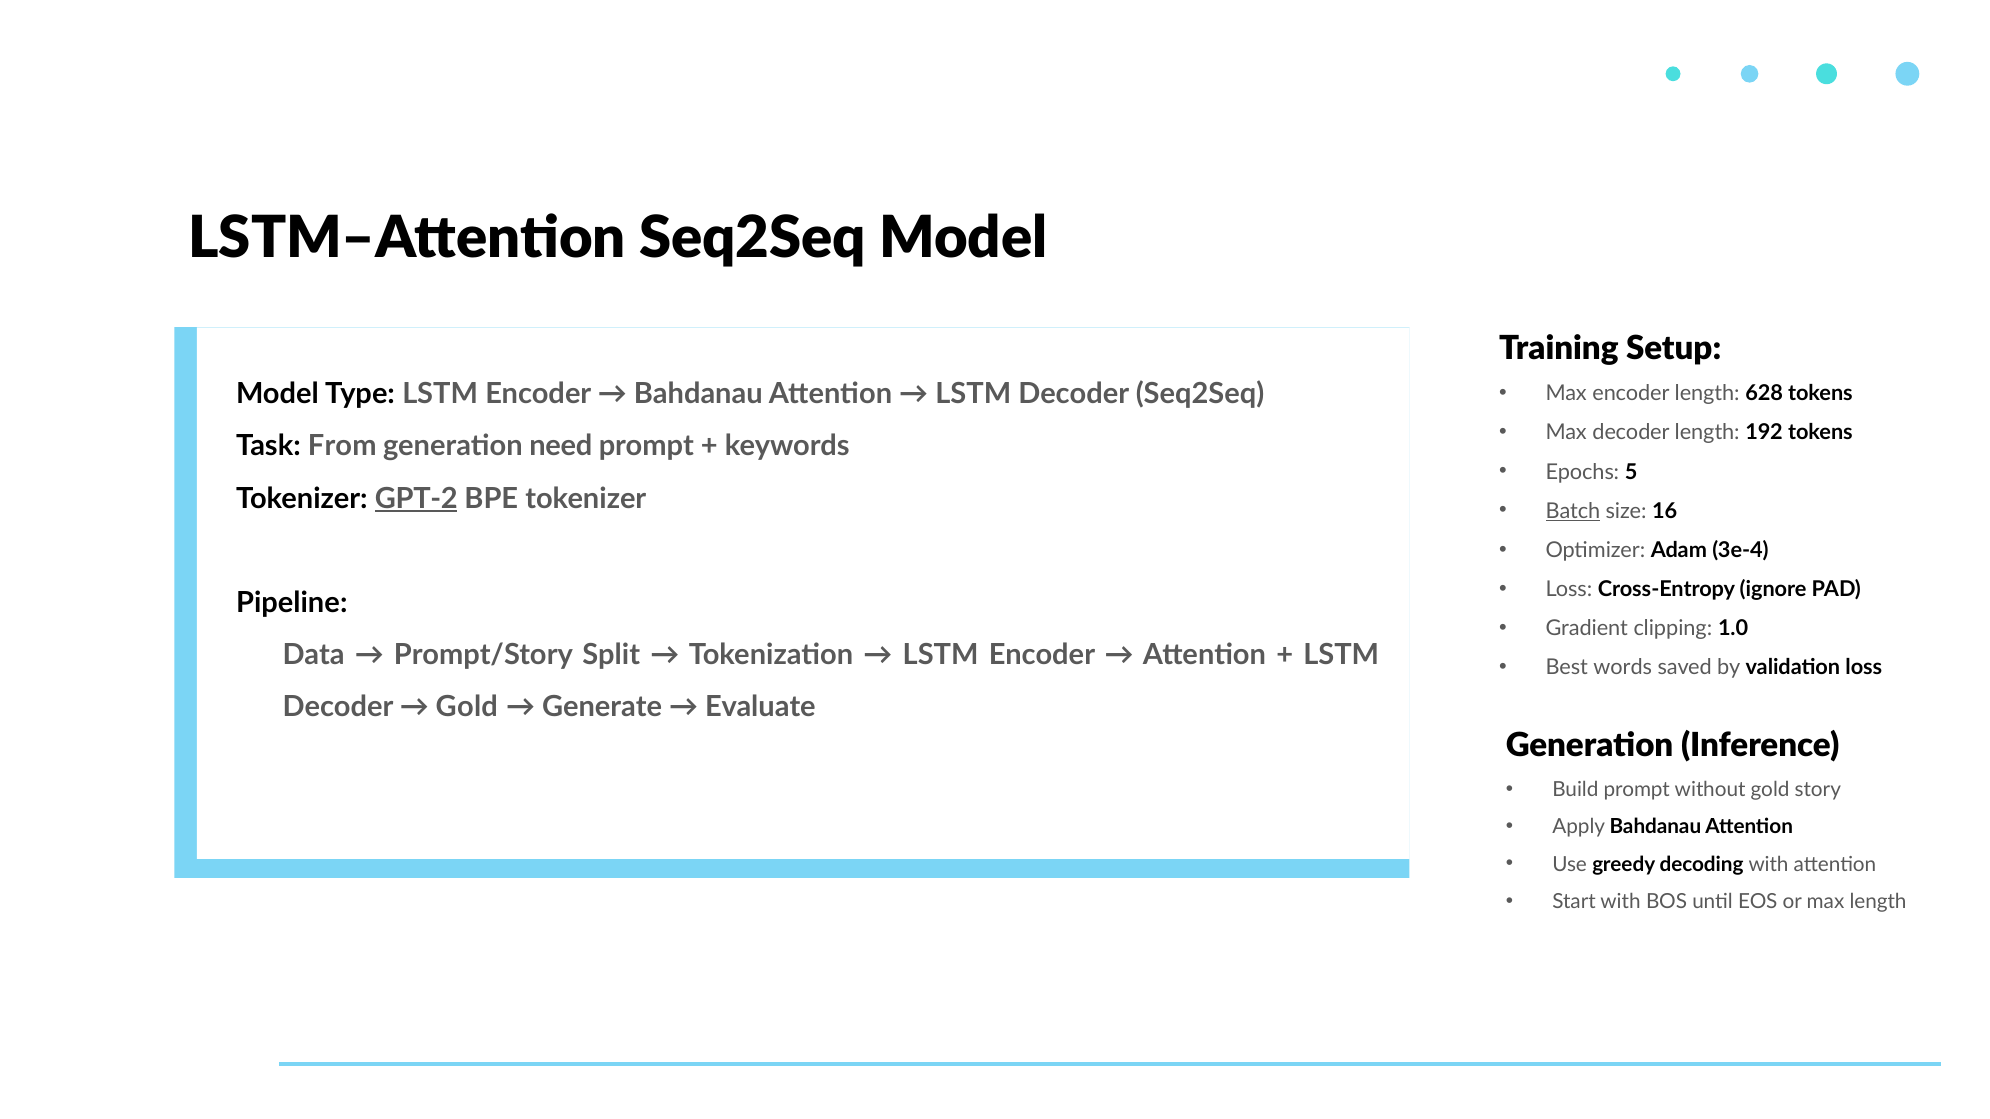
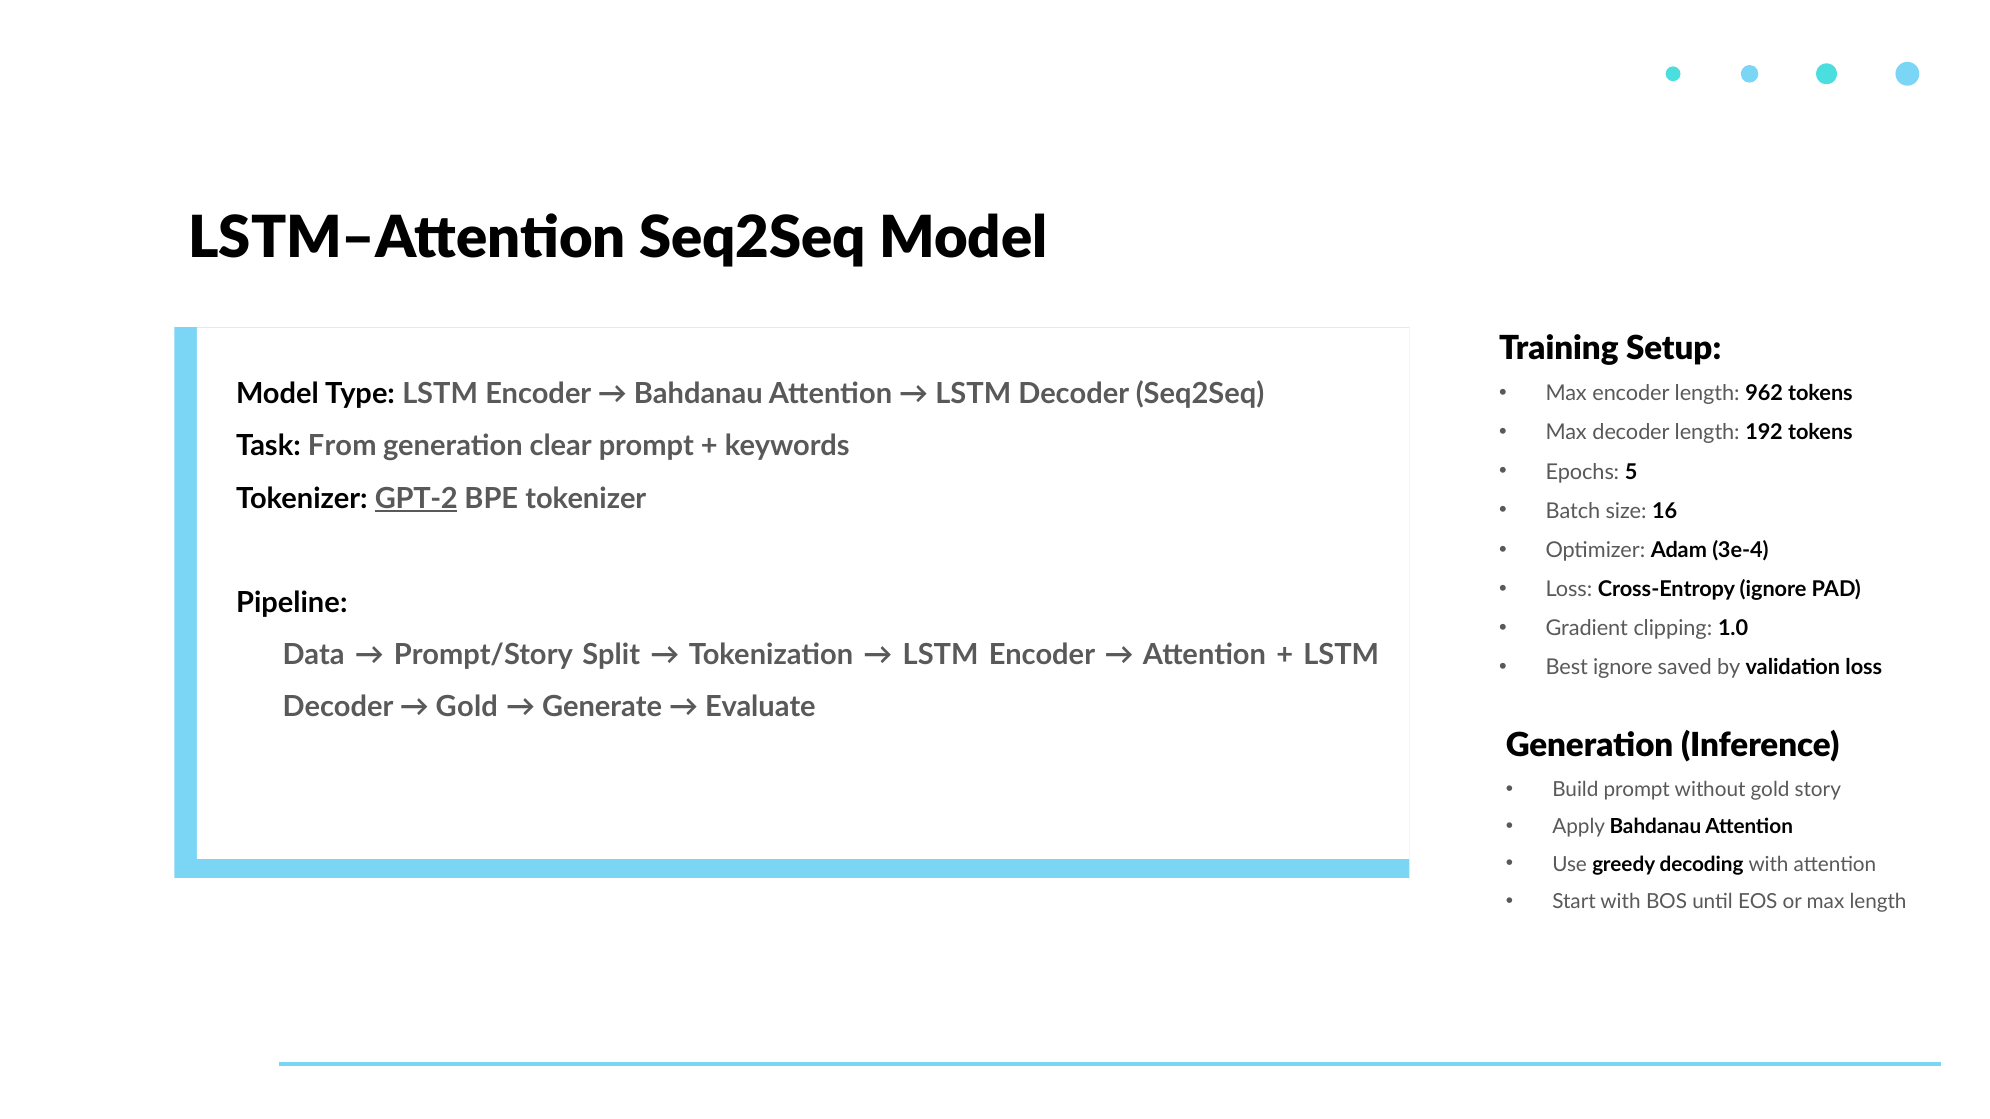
628: 628 -> 962 (1764, 394)
need: need -> clear (561, 446)
Batch underline: present -> none (1573, 511)
Best words: words -> ignore (1623, 668)
